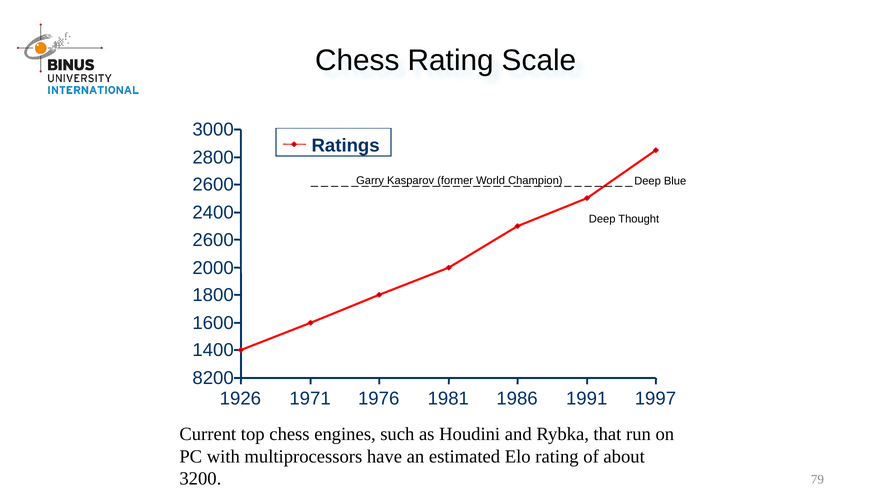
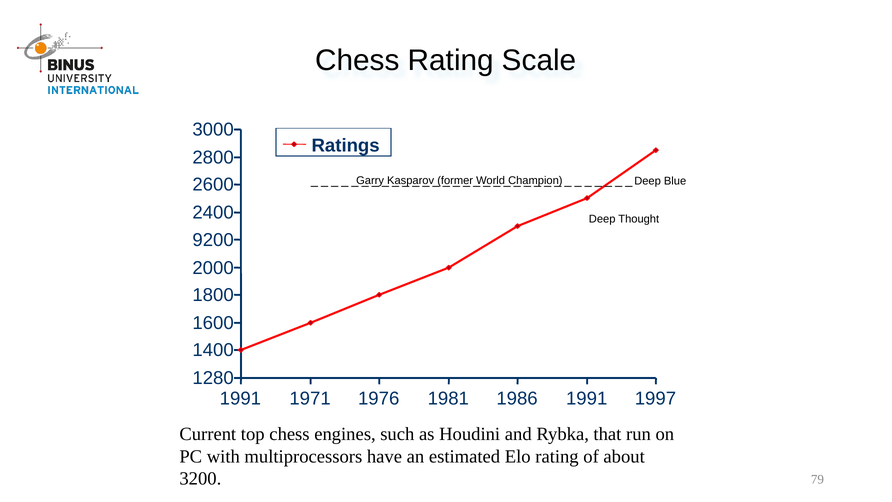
2600: 2600 -> 9200 (213, 240)
8200: 8200 -> 1280 (213, 378)
1926: 1926 -> 1991 (240, 398)
